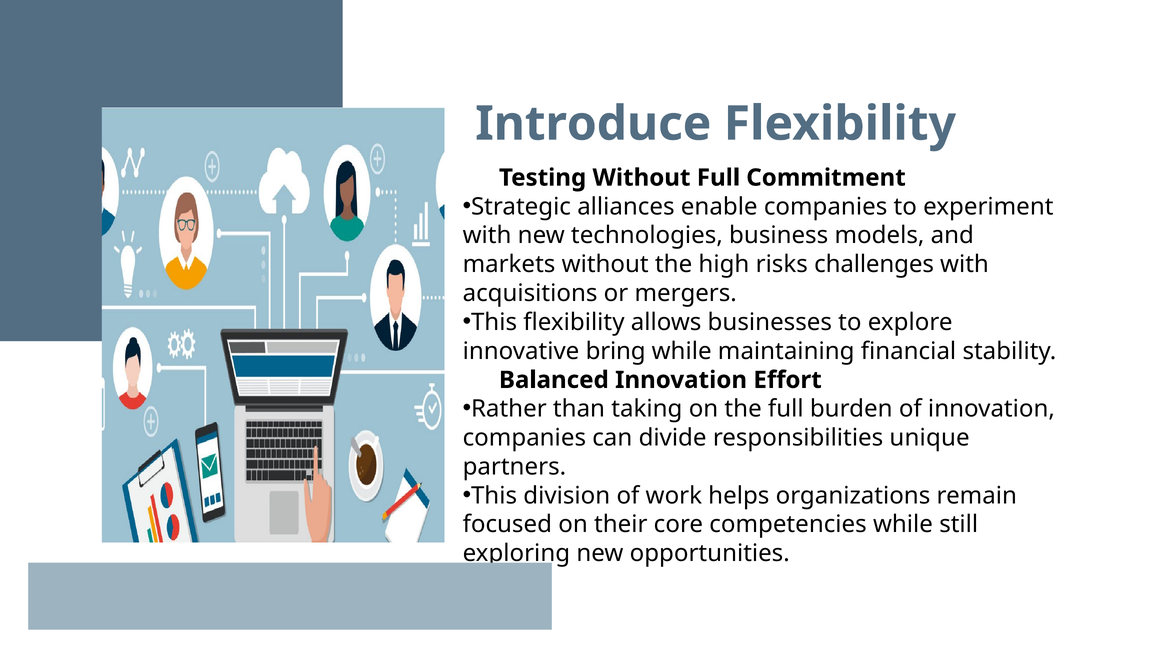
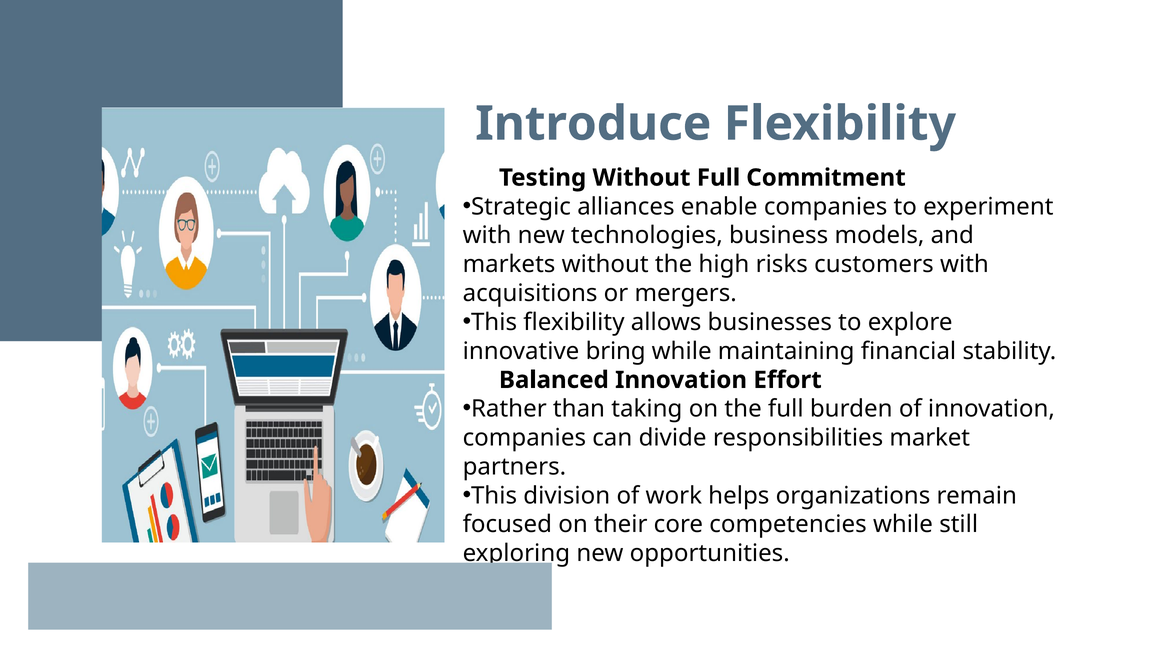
challenges: challenges -> customers (874, 265)
unique: unique -> market (930, 438)
